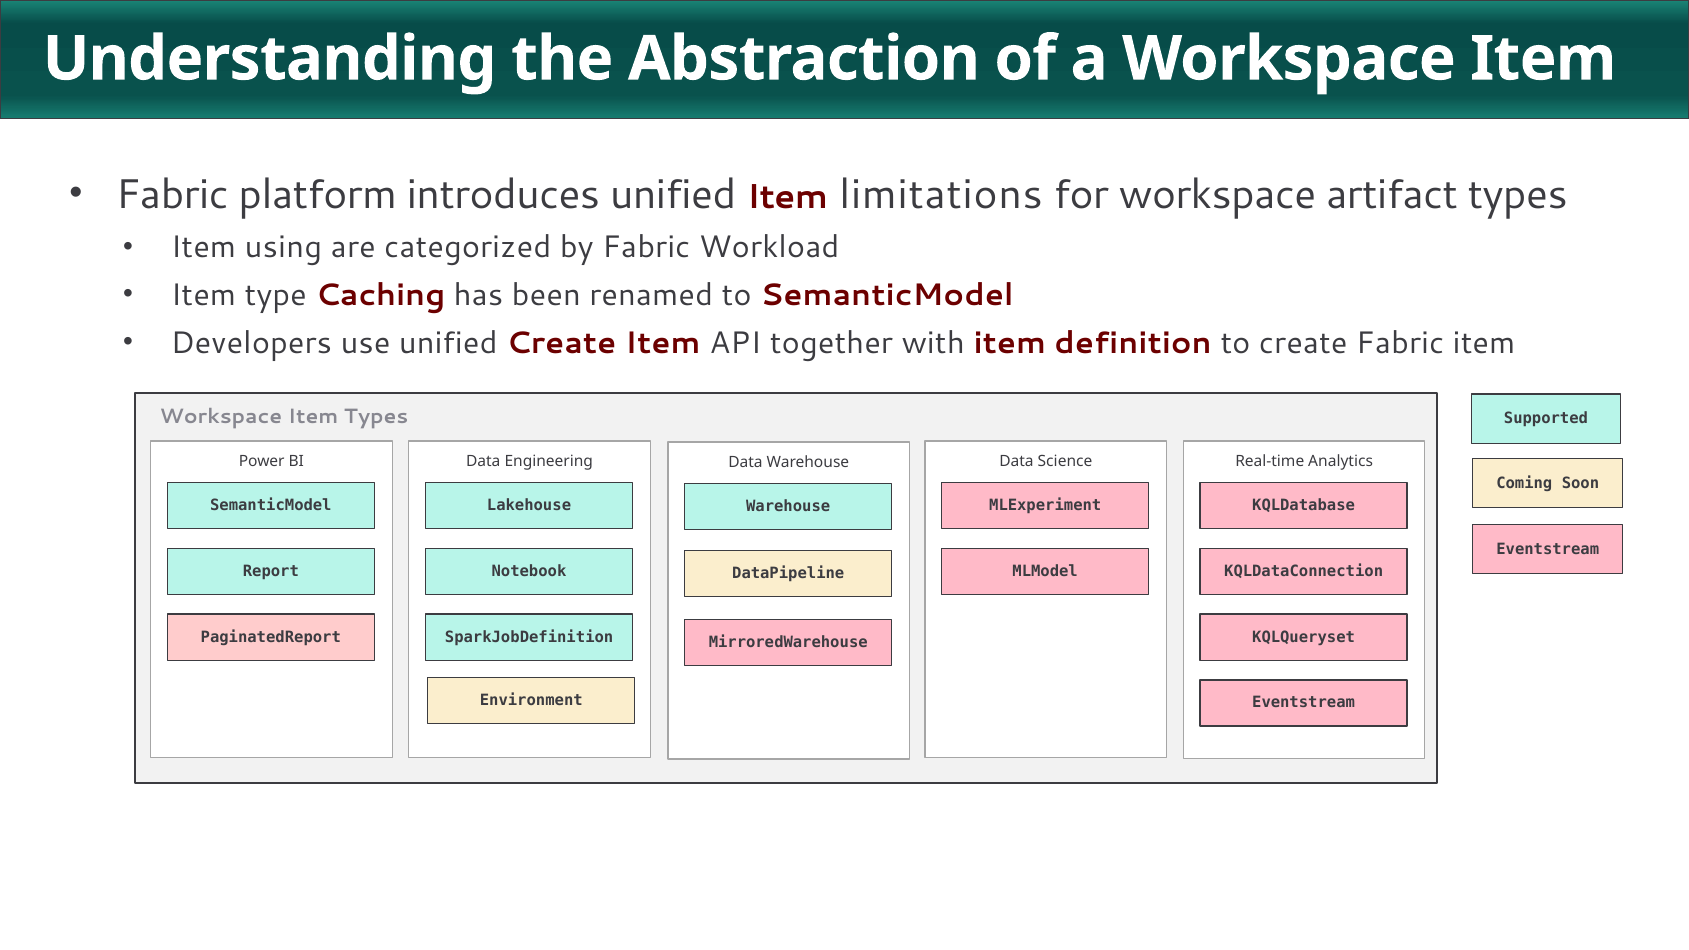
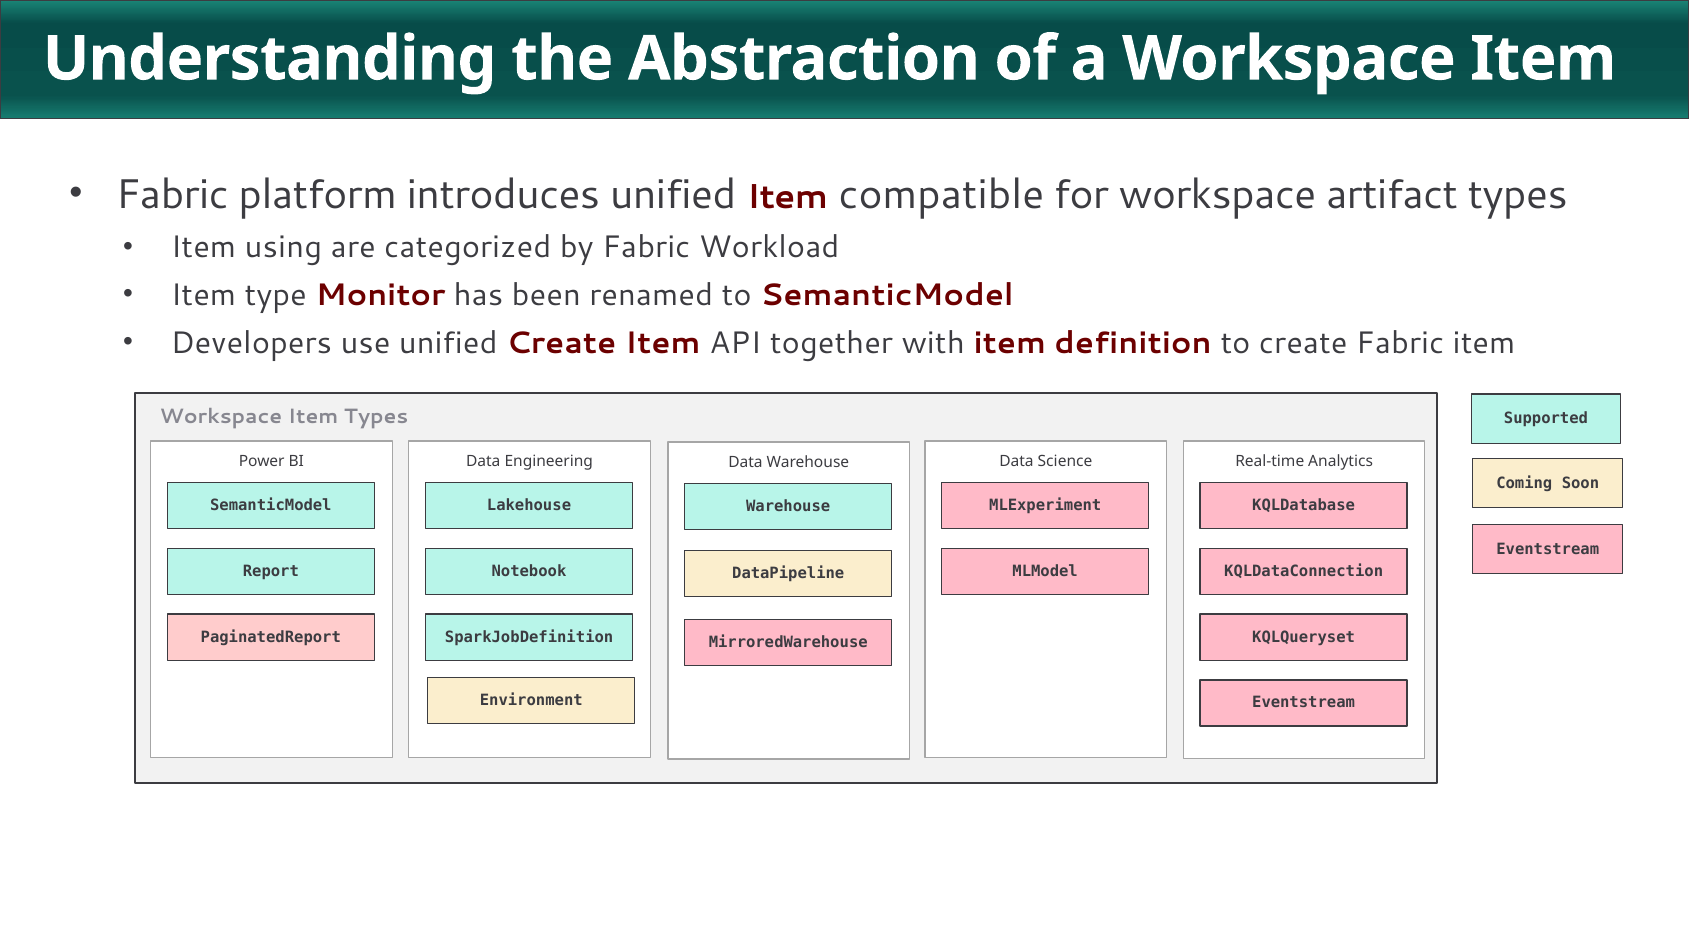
limitations: limitations -> compatible (941, 194)
Caching: Caching -> Monitor (381, 295)
